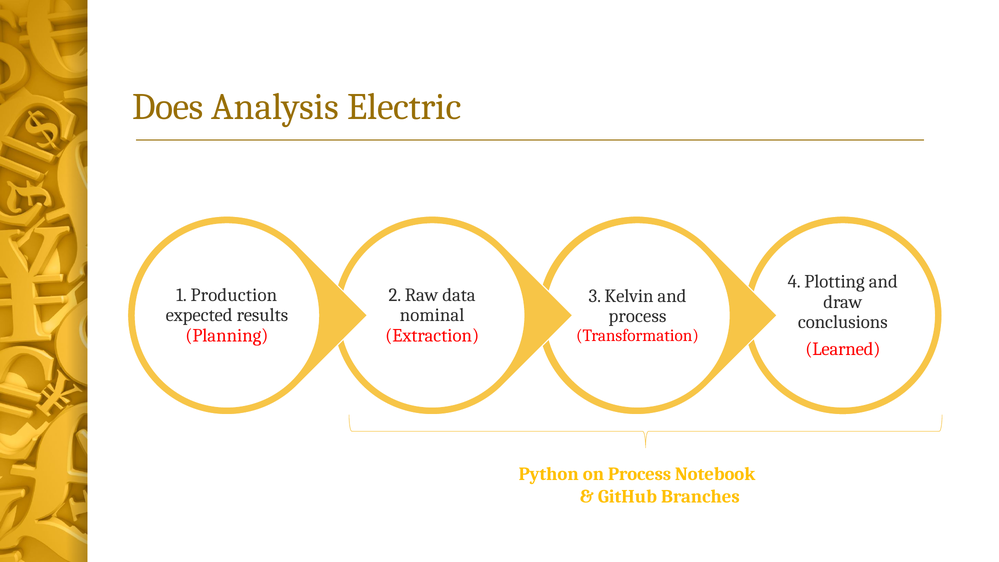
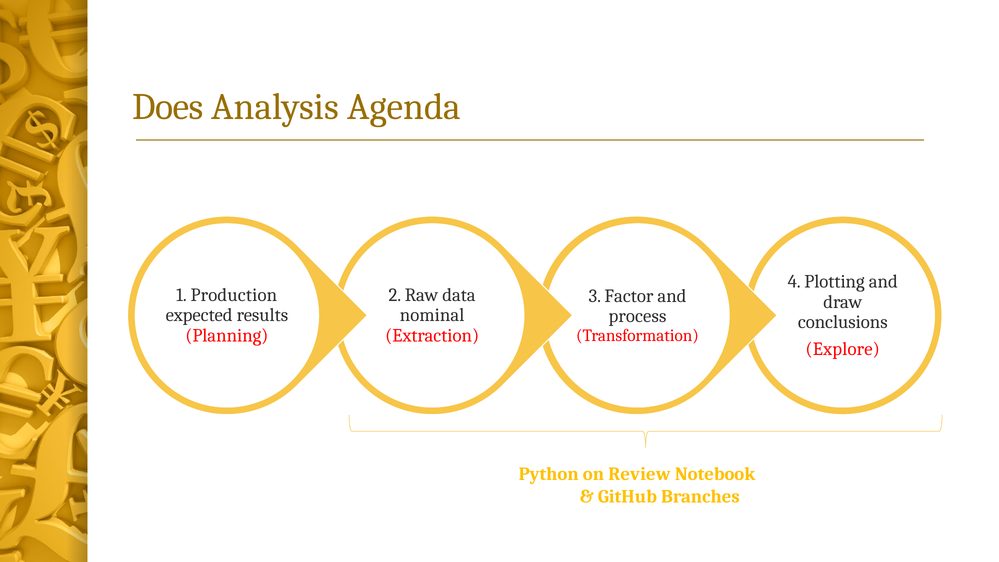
Electric: Electric -> Agenda (404, 107)
Kelvin: Kelvin -> Factor (629, 296)
Learned: Learned -> Explore (843, 349)
on Process: Process -> Review (639, 474)
